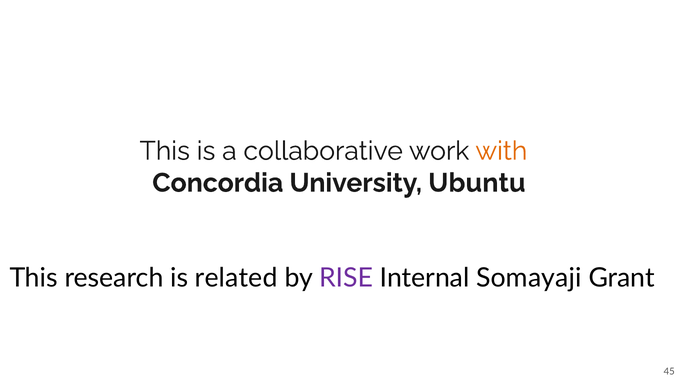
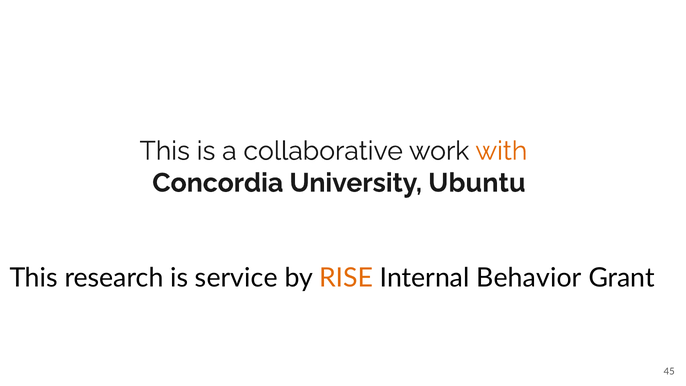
related: related -> service (236, 278)
RISE colour: purple -> orange (346, 278)
Somayaji: Somayaji -> Behavior (529, 278)
